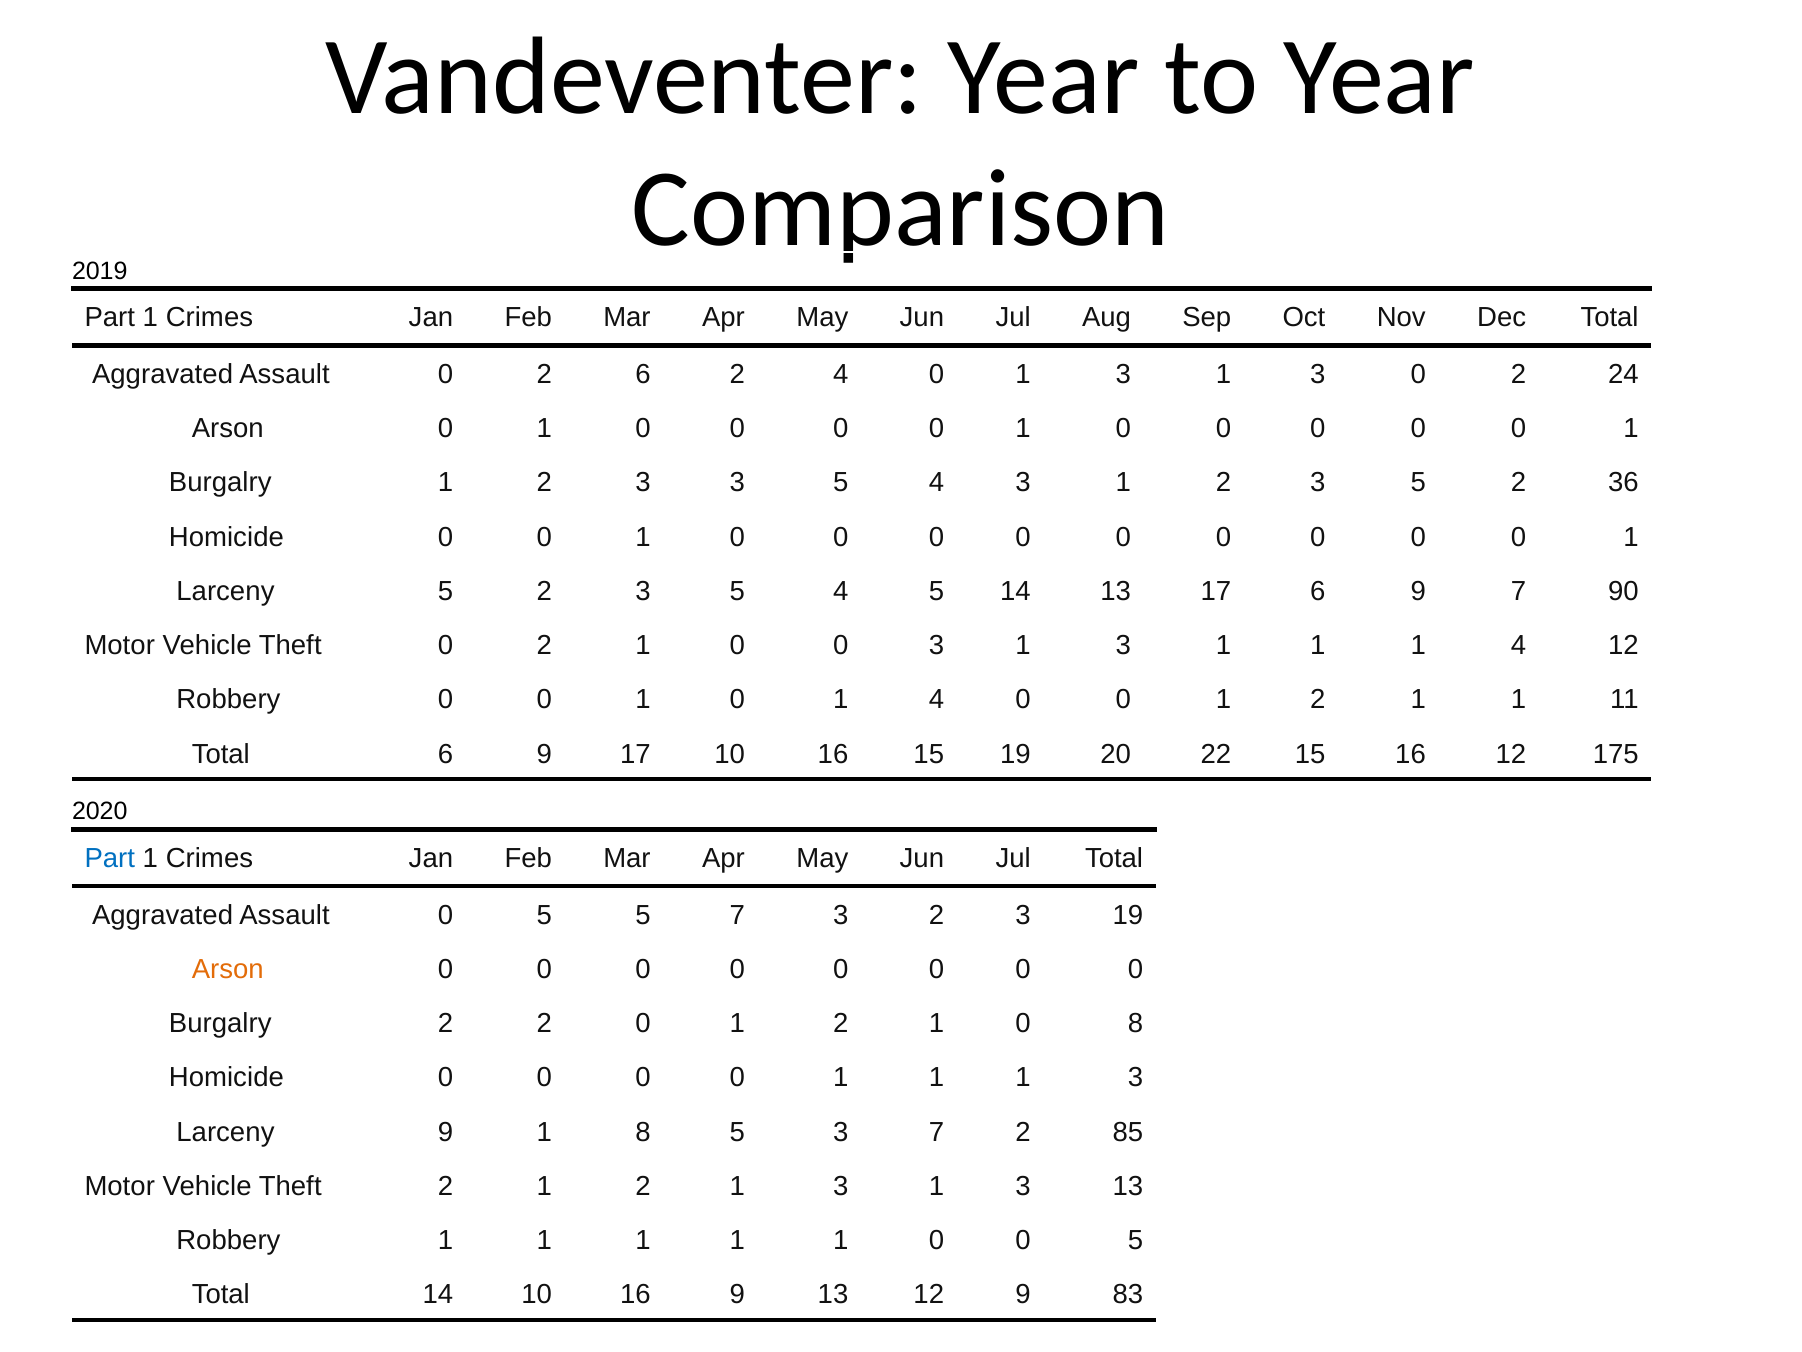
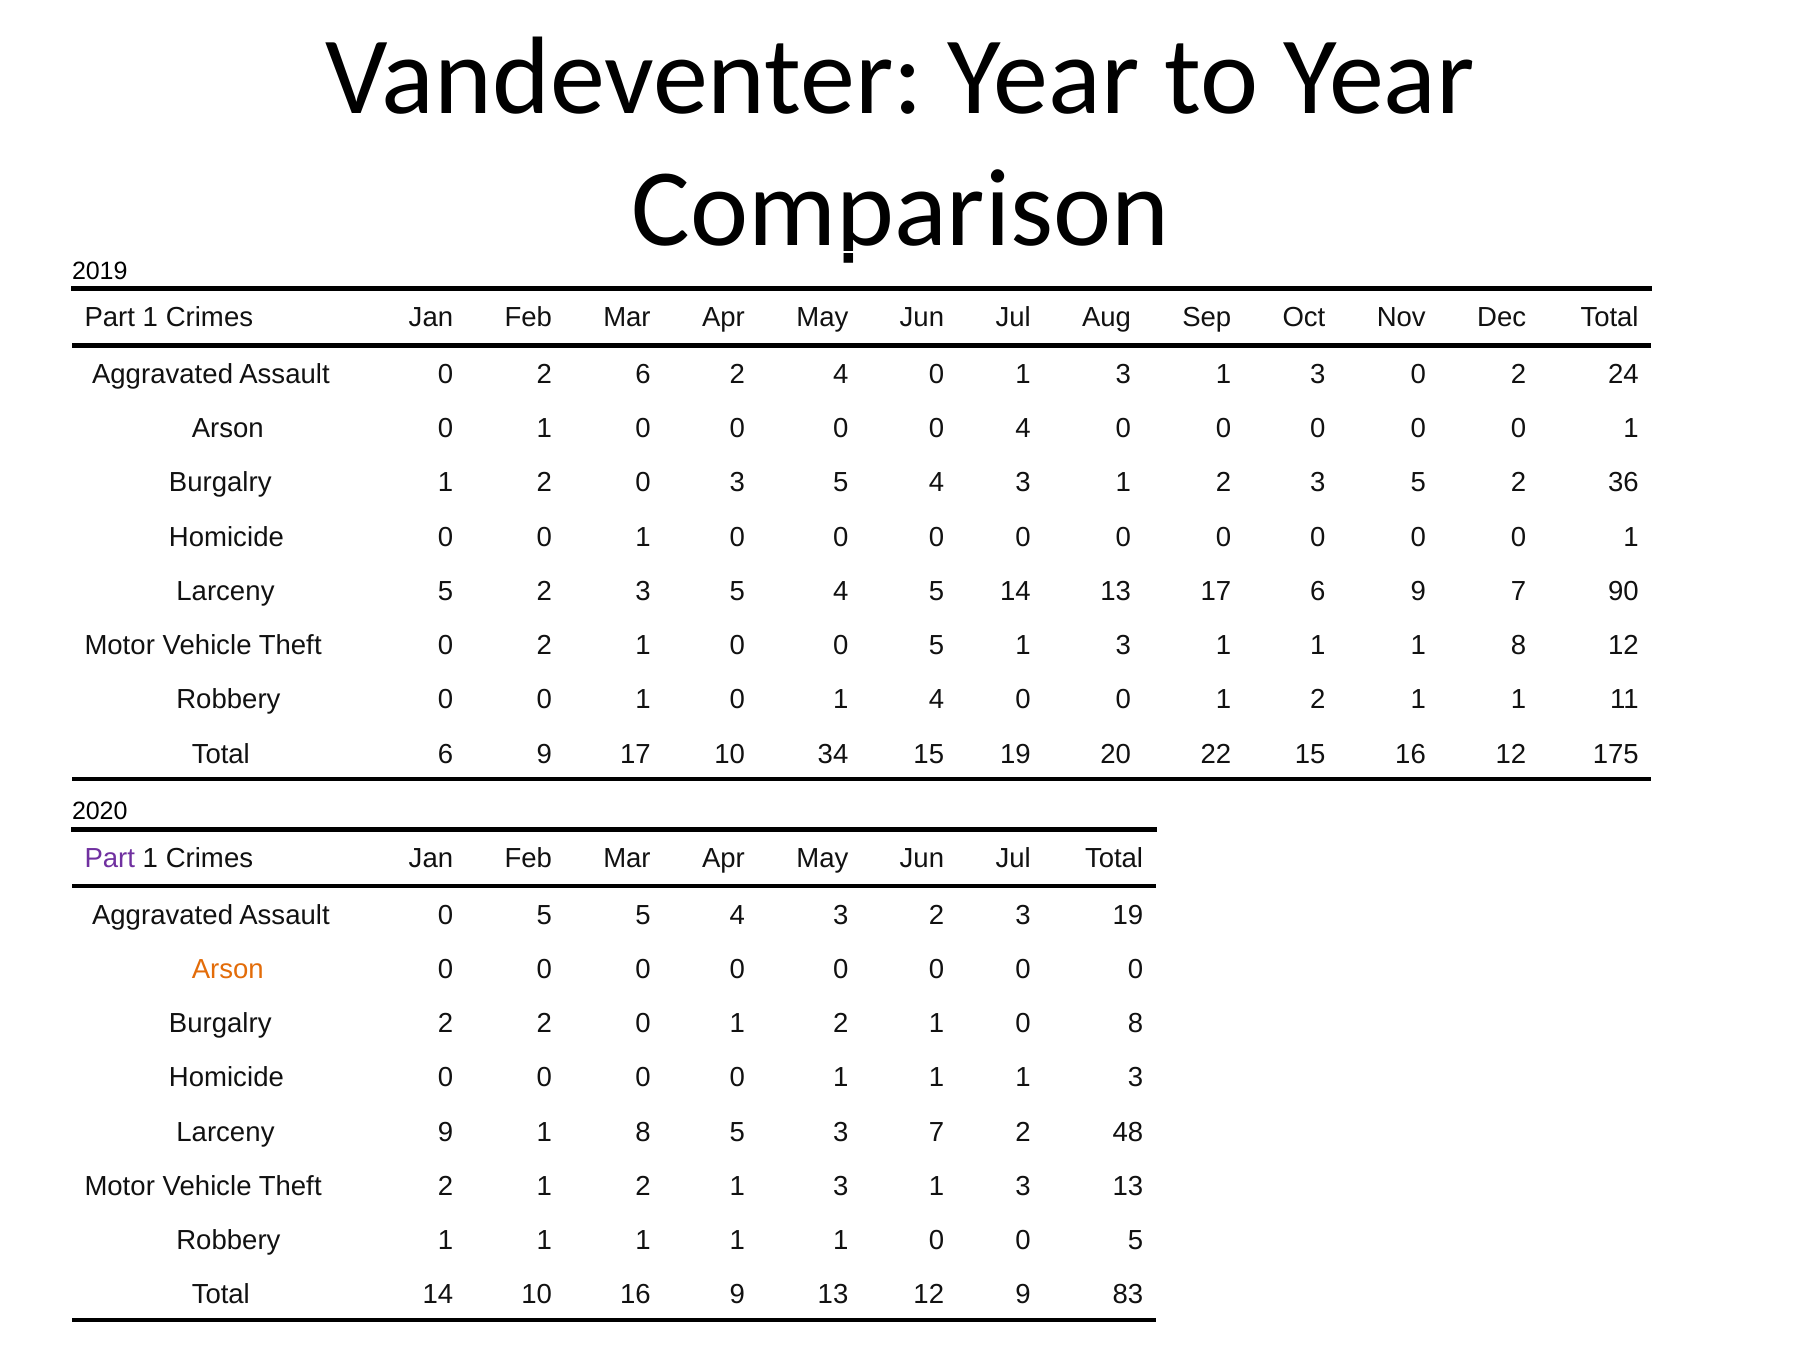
1: 1 -> 4 (1023, 429)
Burgalry 1 2 3: 3 -> 0 (643, 483)
3: 3 -> 5 (936, 645)
1 1 4: 4 -> 8 (1518, 645)
17 10 16: 16 -> 34 (833, 754)
Part colour: blue -> purple (110, 858)
5 5 7: 7 -> 4 (737, 915)
85: 85 -> 48 (1128, 1131)
